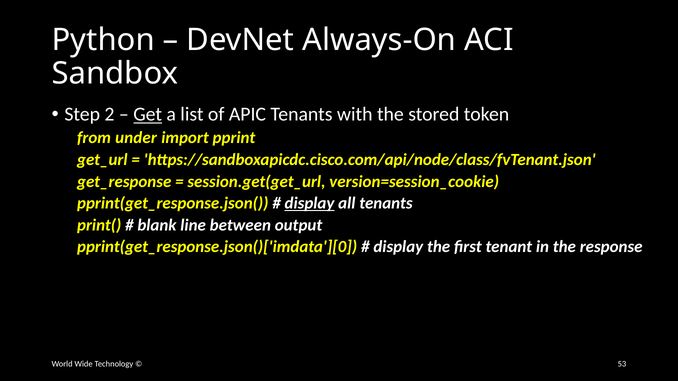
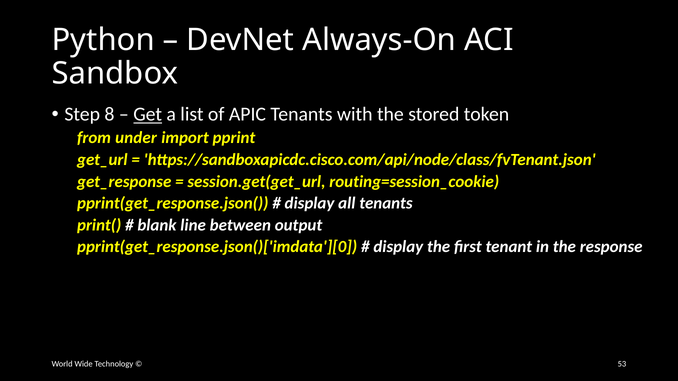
2: 2 -> 8 (109, 115)
version=session_cookie: version=session_cookie -> routing=session_cookie (414, 182)
display underline: present -> none (310, 203)
